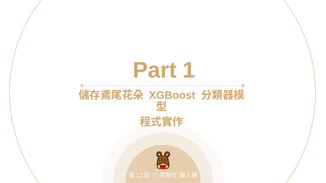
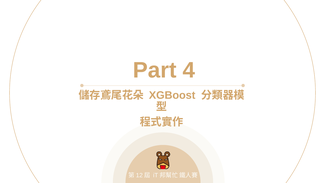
1: 1 -> 4 (189, 70)
